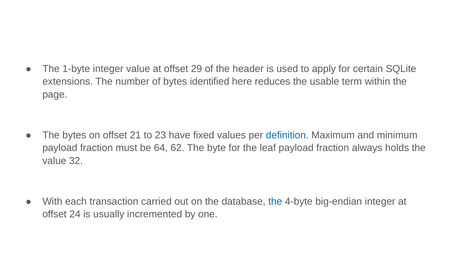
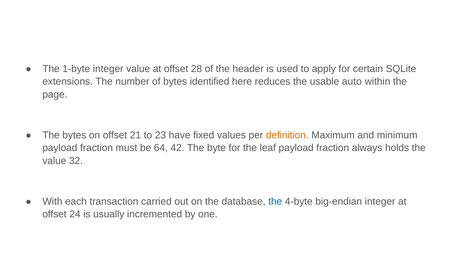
29: 29 -> 28 (196, 69)
term: term -> auto (352, 82)
definition colour: blue -> orange (287, 135)
62: 62 -> 42 (177, 148)
